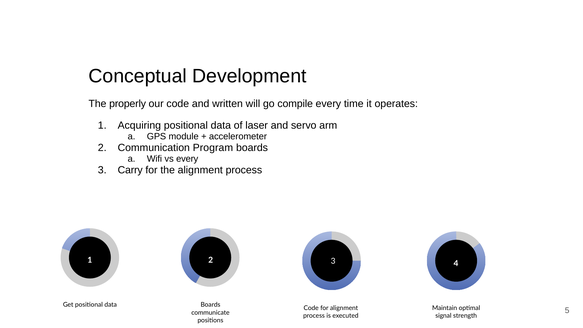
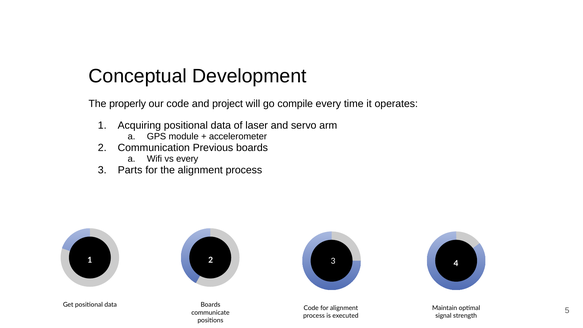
written: written -> project (228, 104)
Program: Program -> Previous (213, 148)
Carry: Carry -> Parts (130, 170)
